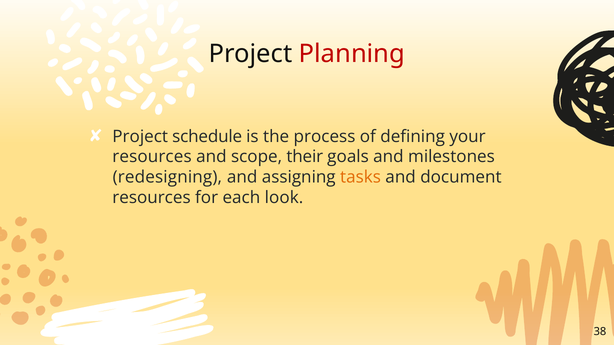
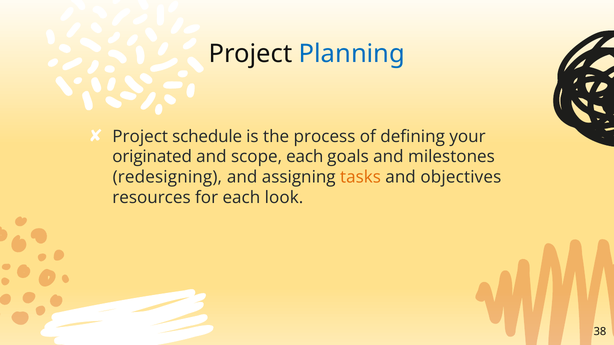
Planning colour: red -> blue (352, 54)
resources: resources -> originated (152, 157)
scope their: their -> each (305, 157)
document: document -> objectives (461, 177)
